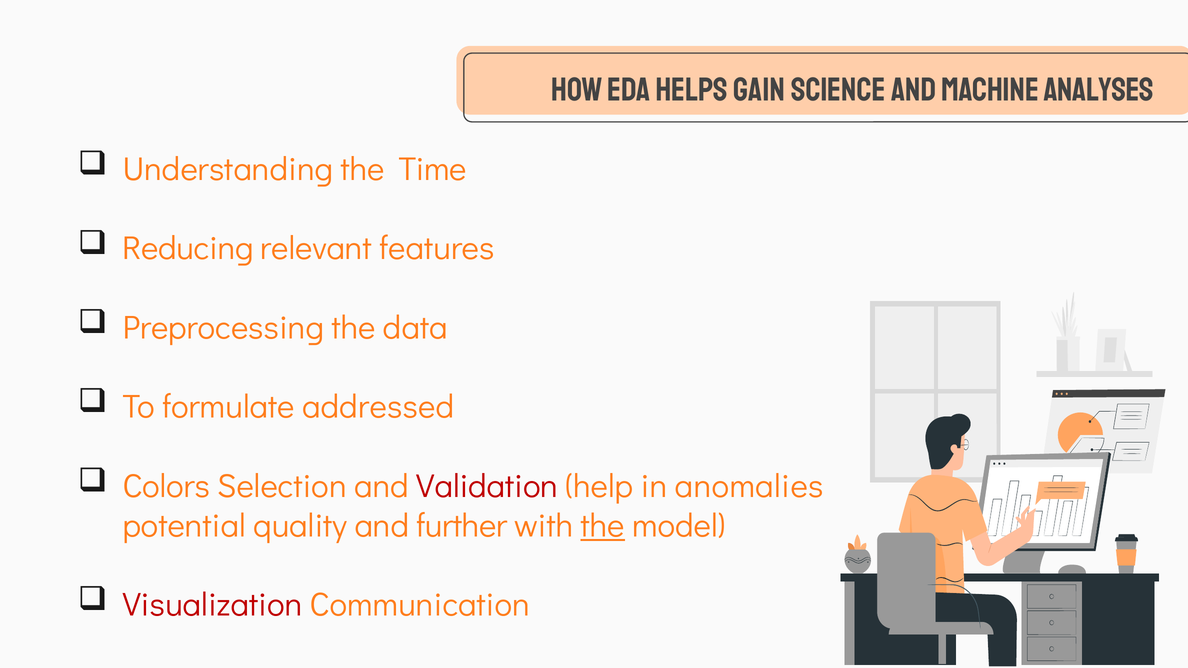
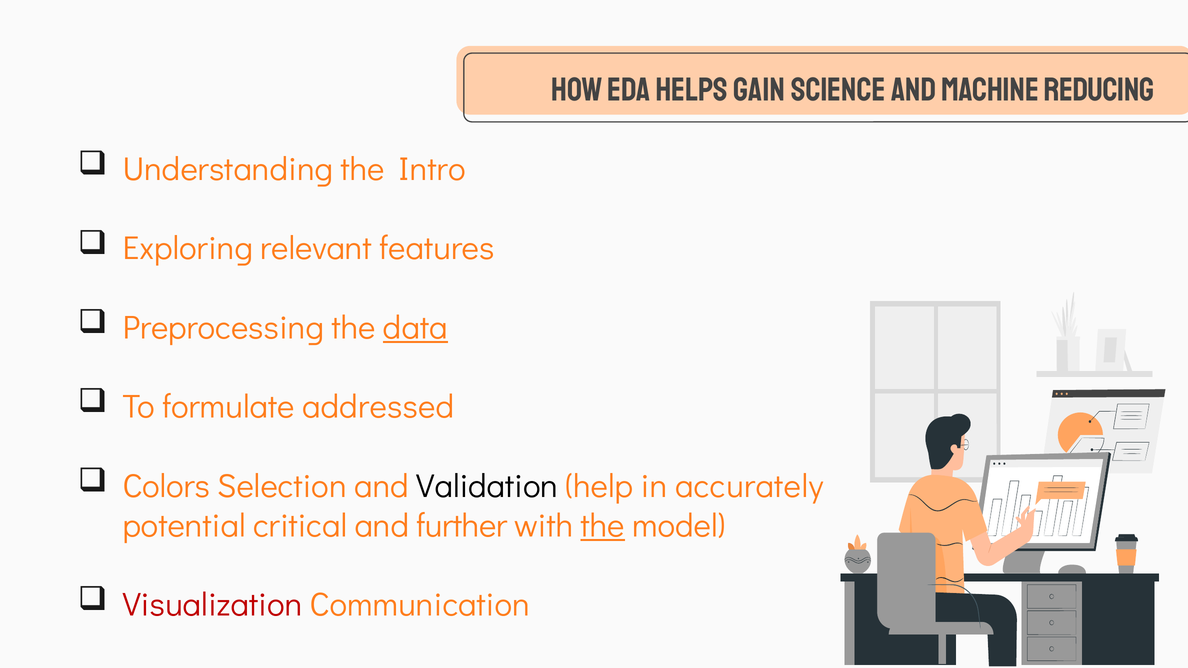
ANALYSES: ANALYSES -> REDUCING (1099, 90)
Time: Time -> Intro (432, 169)
Reducing: Reducing -> Exploring (188, 249)
data underline: none -> present (415, 328)
Validation colour: red -> black (487, 486)
anomalies: anomalies -> accurately (749, 486)
quality: quality -> critical (300, 526)
